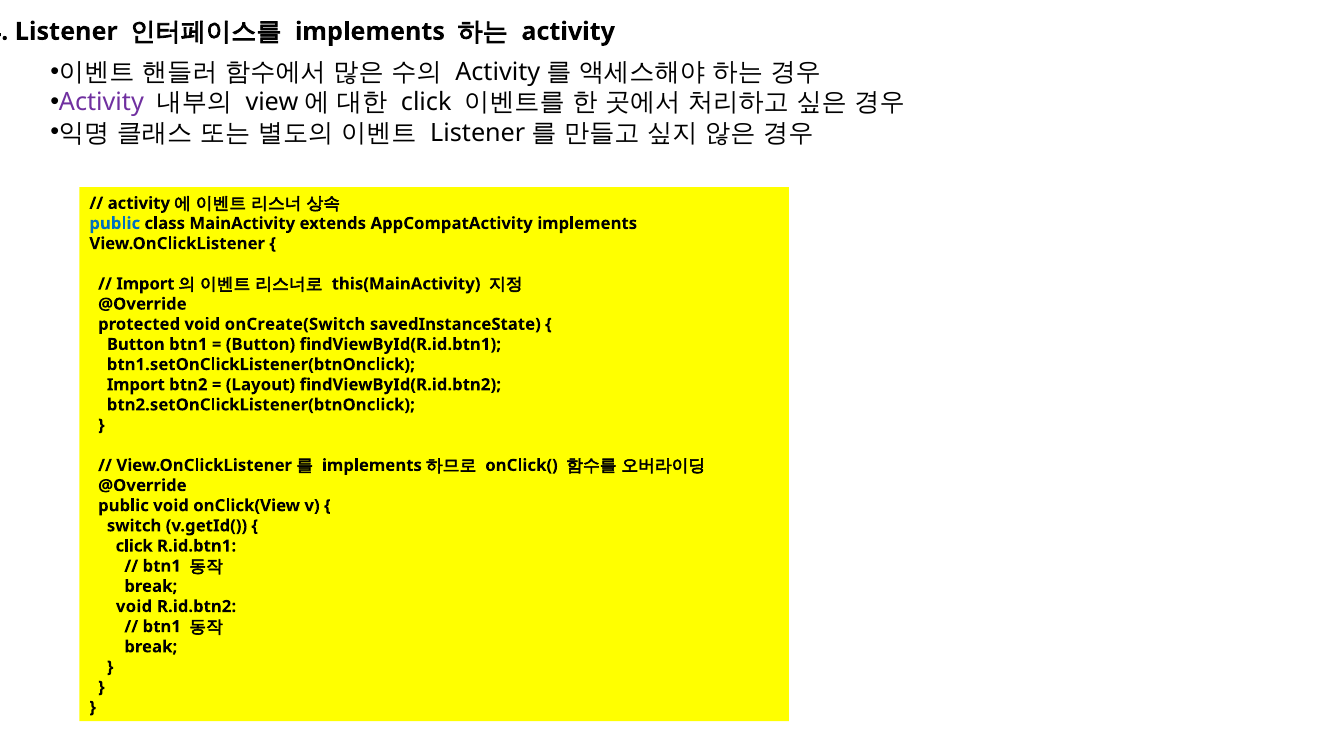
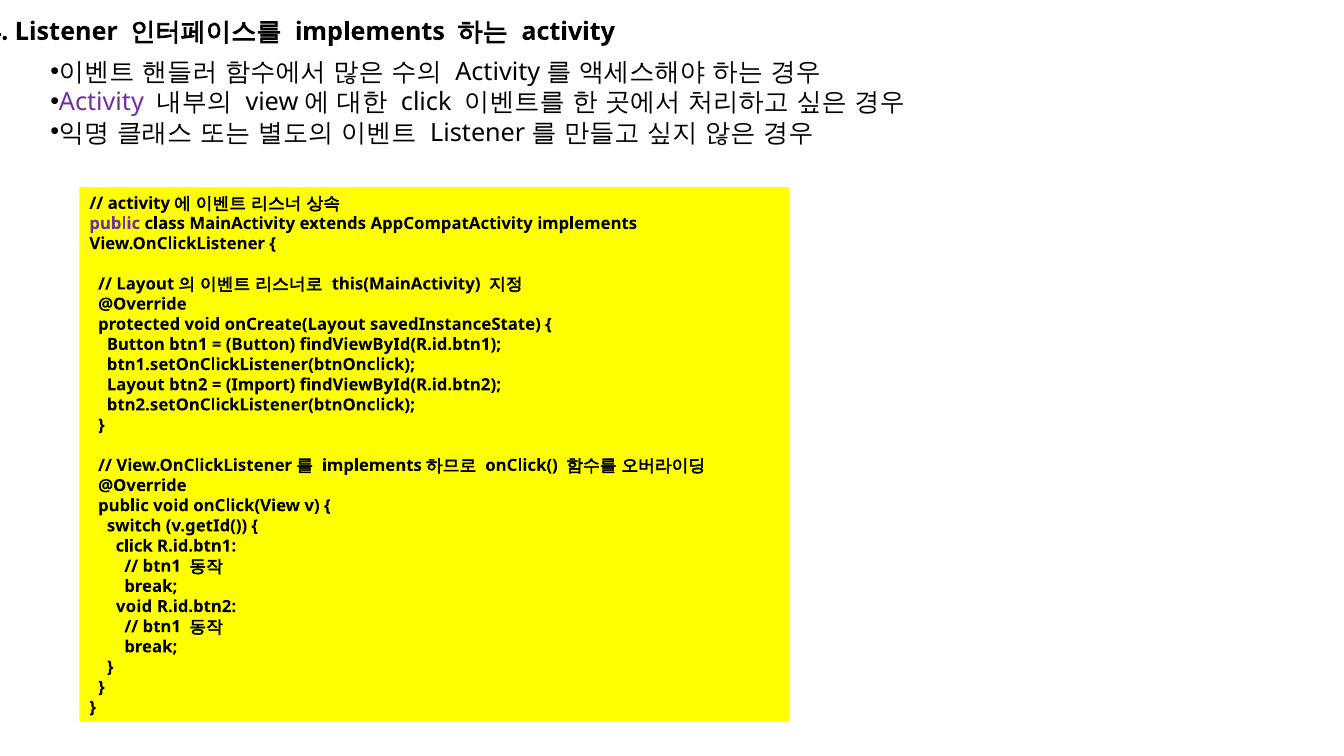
public colour: blue -> purple (115, 223)
Import: Import -> Layout (145, 284)
onCreate(Switch: onCreate(Switch -> onCreate(Layout (295, 324)
Import: Import -> Layout (136, 385)
Layout: Layout -> Import (261, 385)
